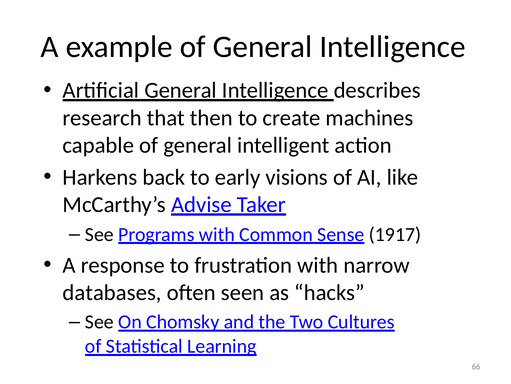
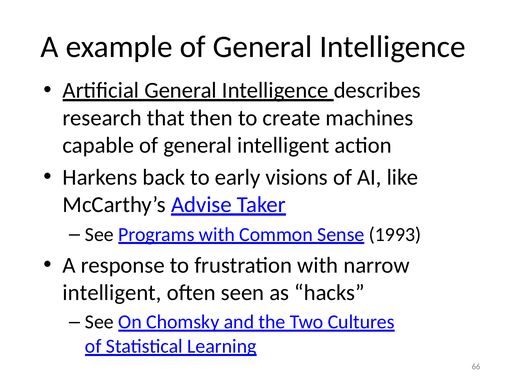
1917: 1917 -> 1993 (395, 234)
databases: databases -> intelligent (112, 292)
